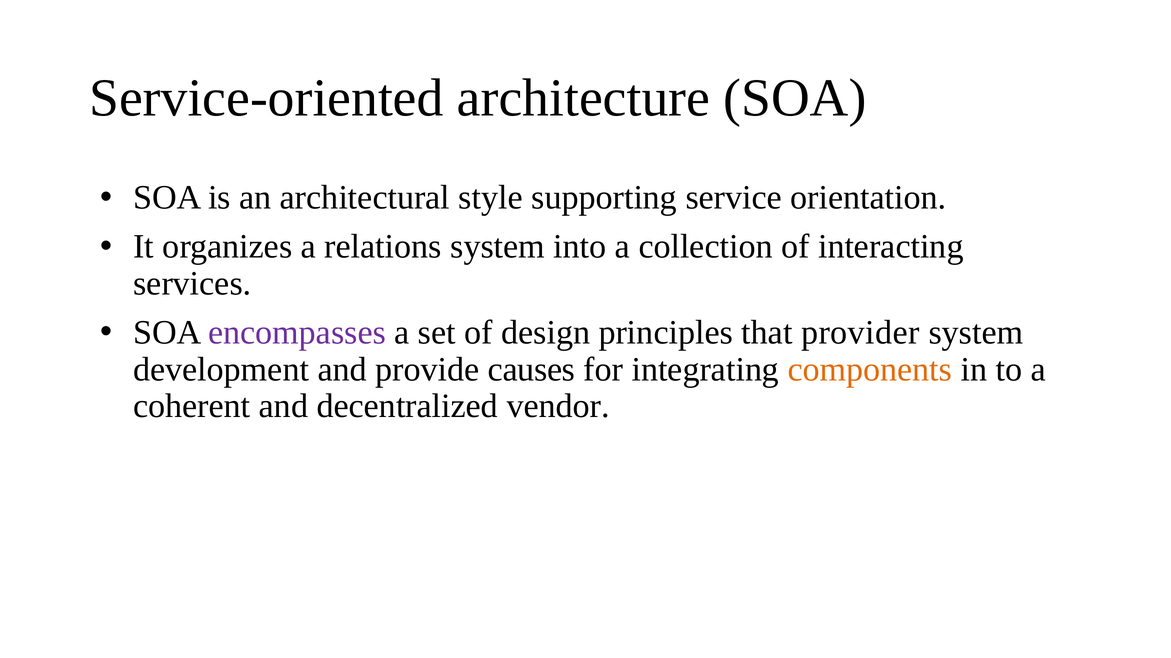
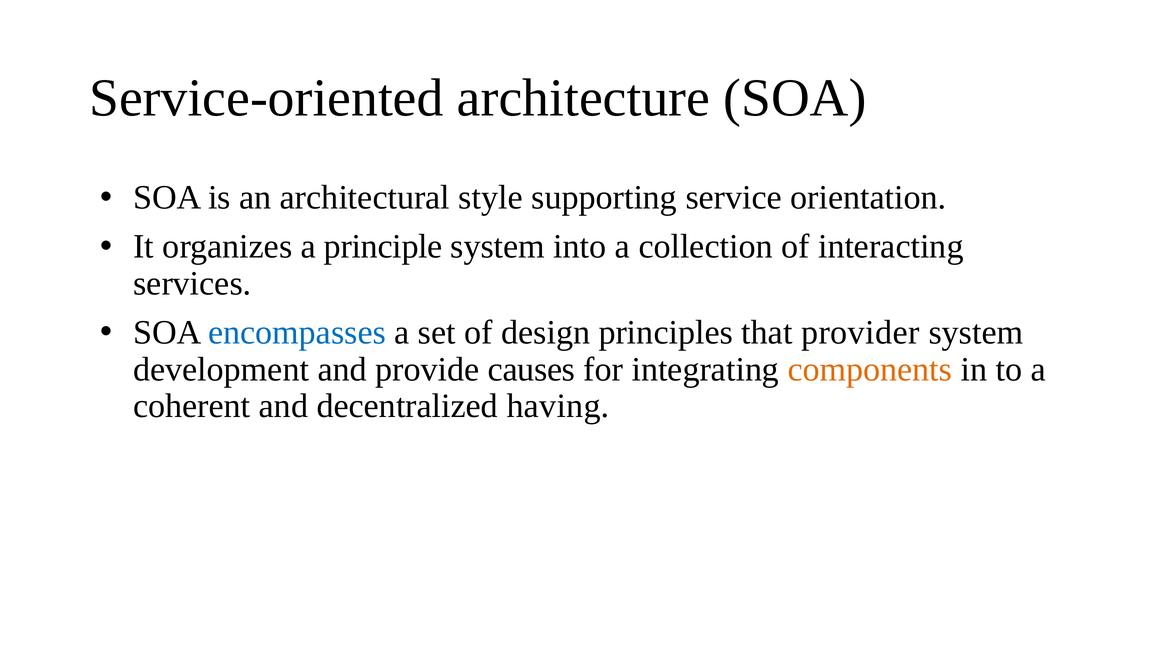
relations: relations -> principle (383, 247)
encompasses colour: purple -> blue (297, 333)
vendor: vendor -> having (558, 406)
